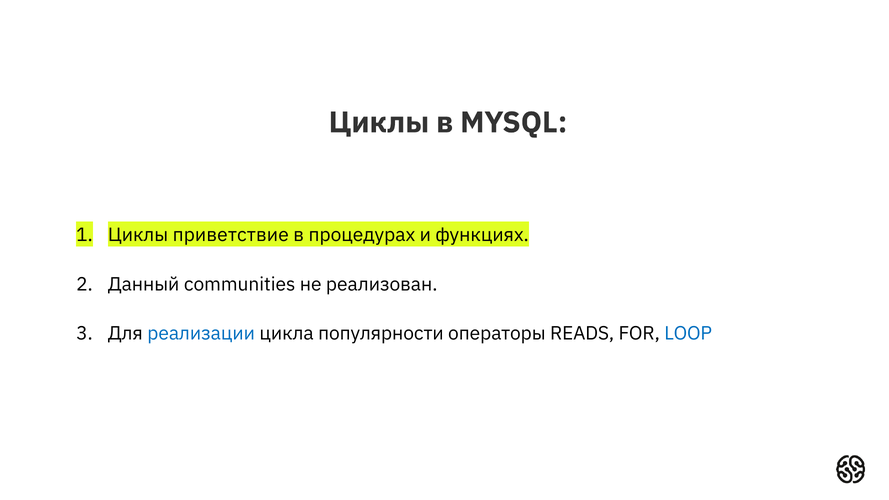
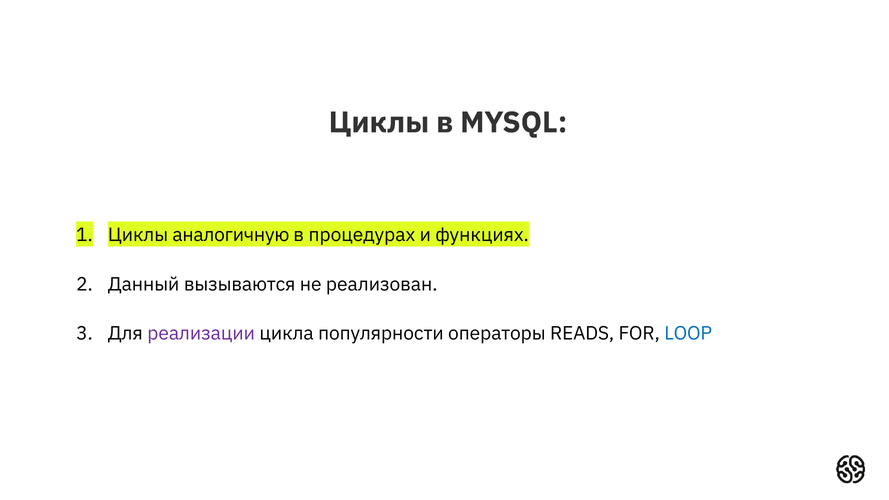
приветствие: приветствие -> аналогичную (231, 235)
communities: communities -> вызываются (240, 284)
реализации colour: blue -> purple (201, 333)
